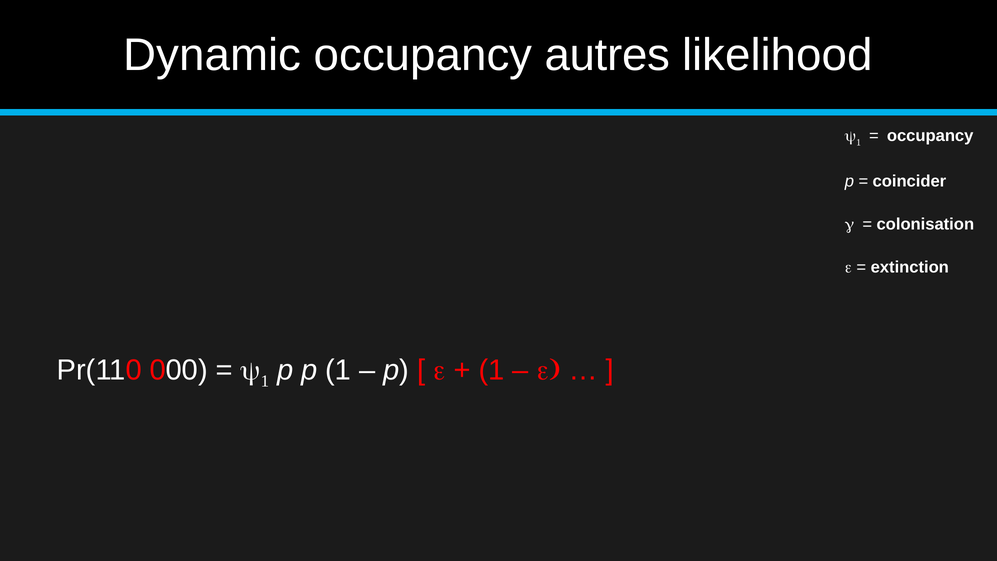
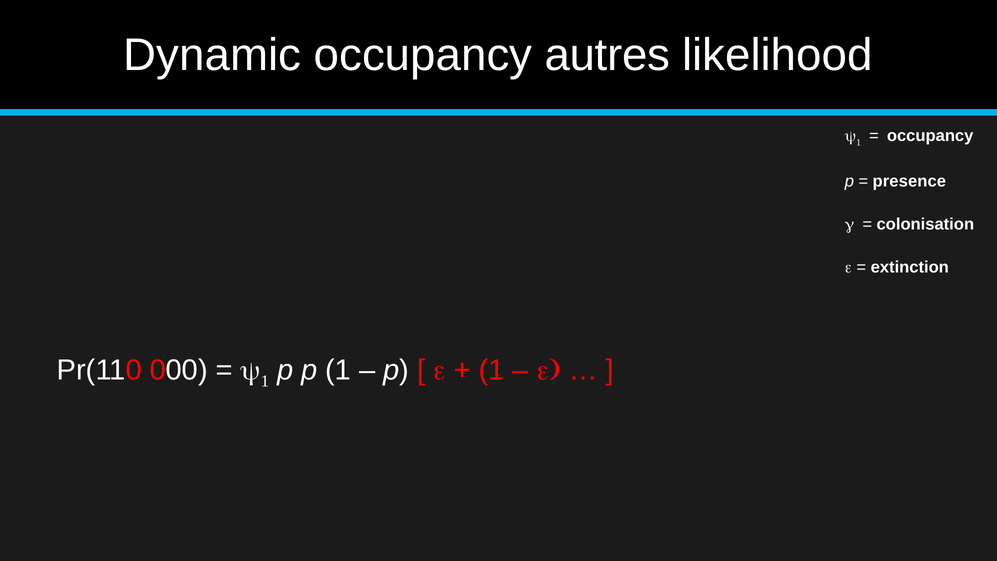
coincider: coincider -> presence (909, 182)
